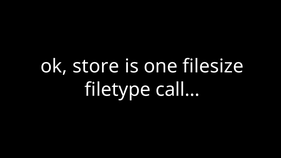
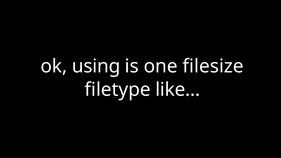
store: store -> using (96, 66)
call…: call… -> like… (178, 90)
